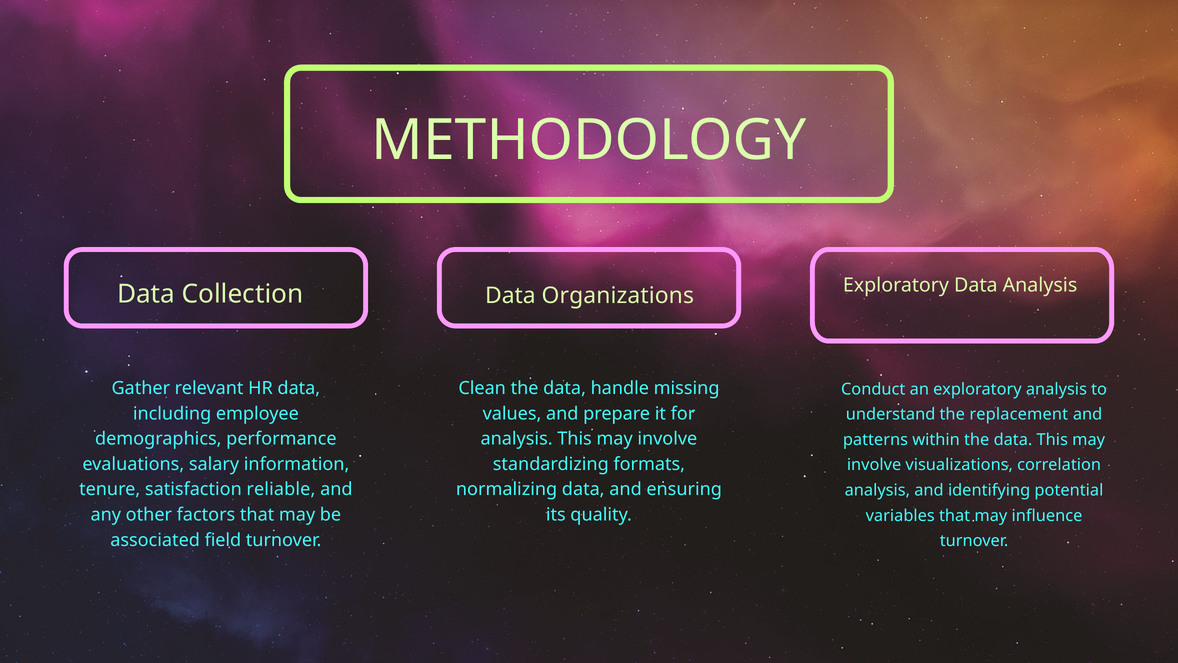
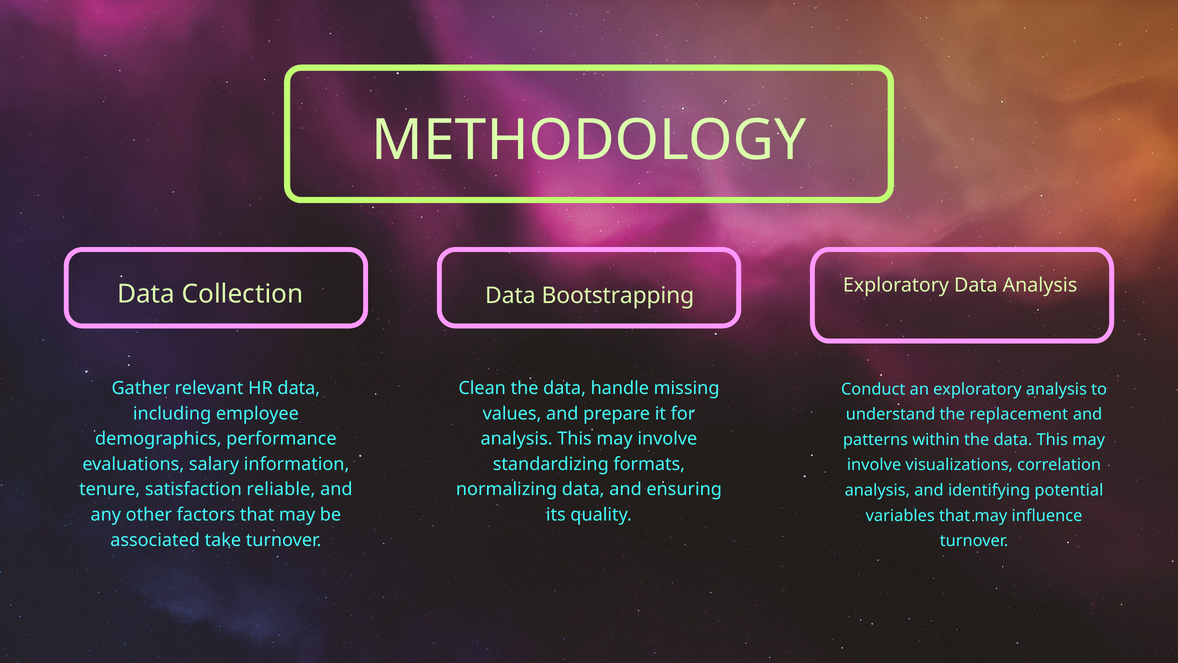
Organizations: Organizations -> Bootstrapping (618, 296)
field: field -> take (223, 540)
